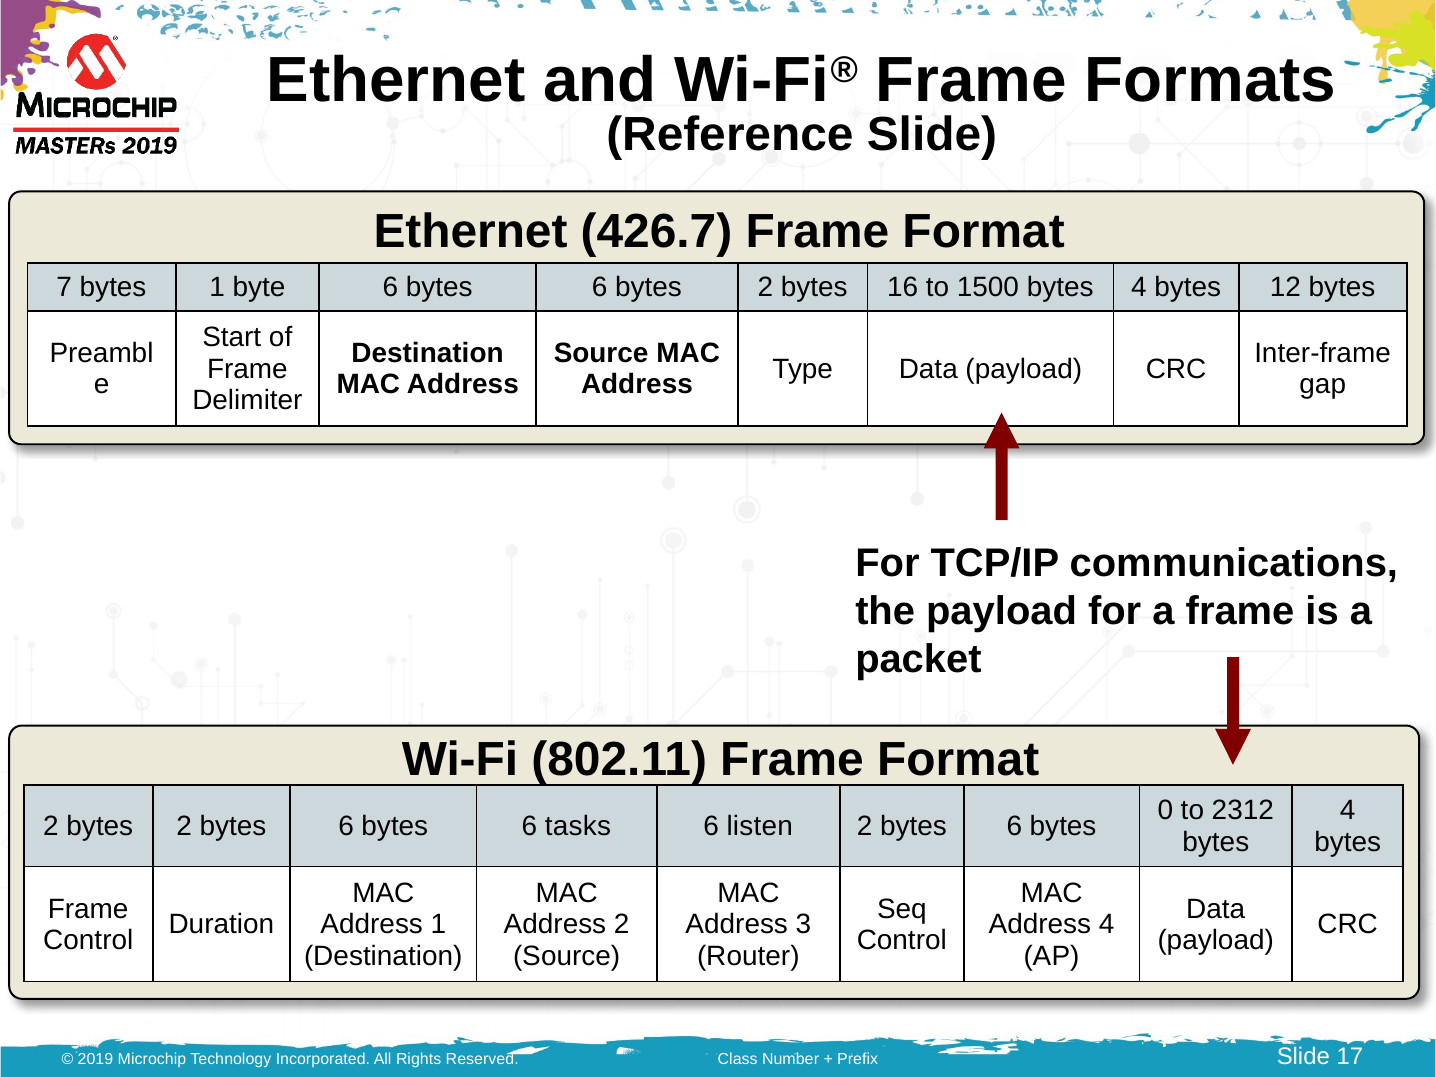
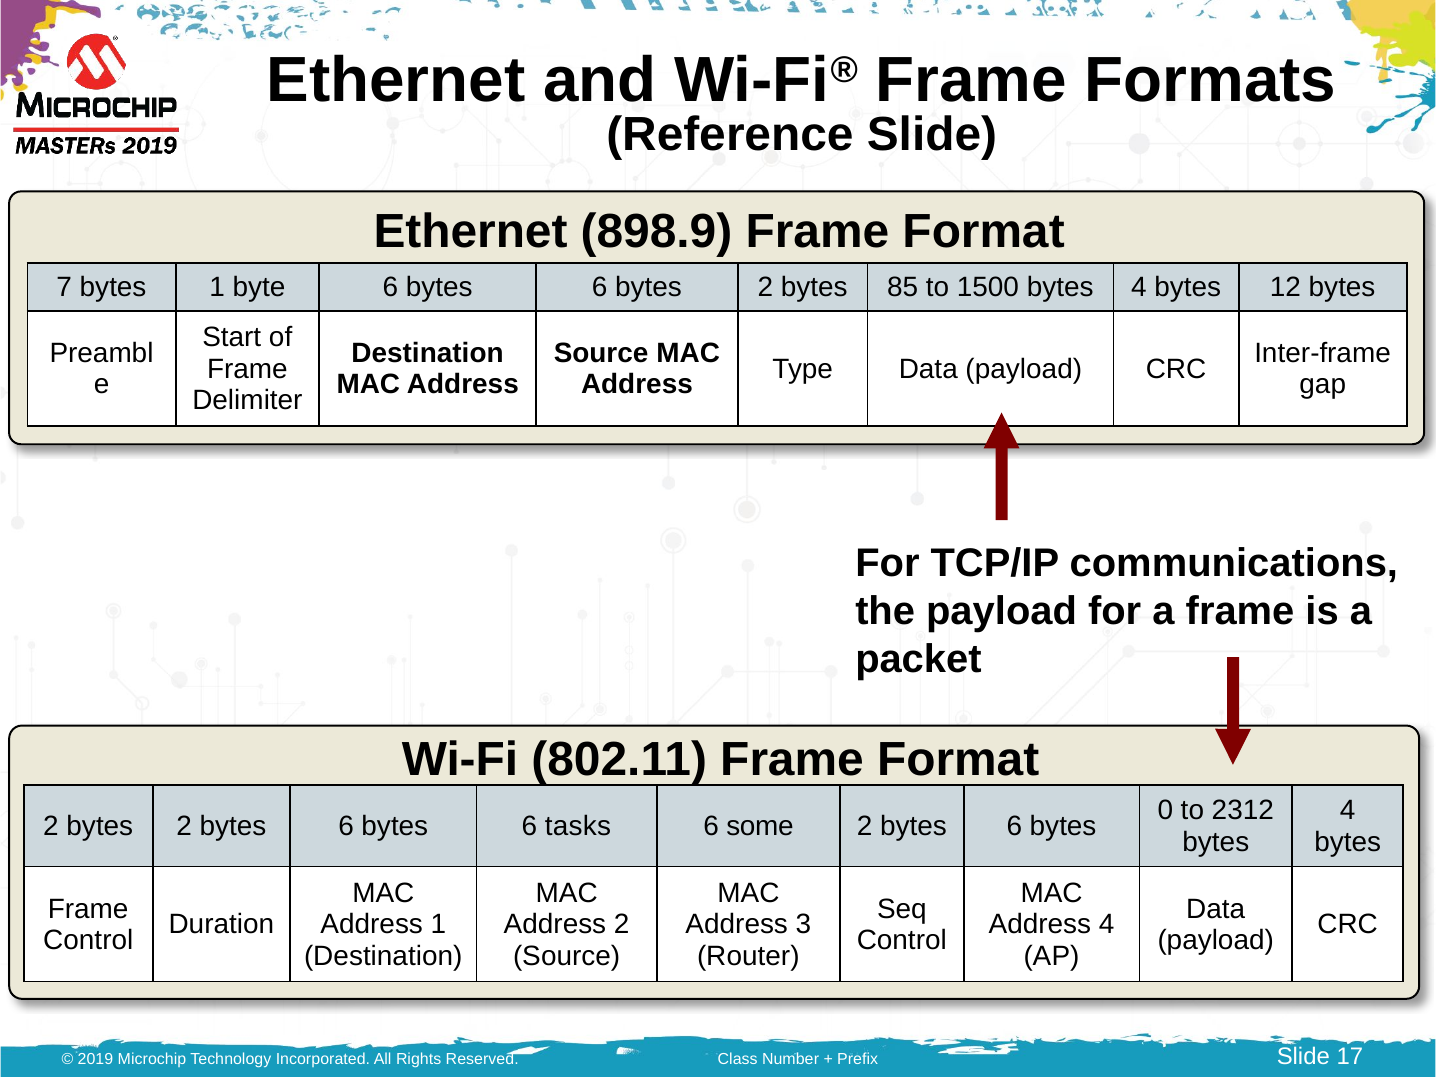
426.7: 426.7 -> 898.9 (656, 231)
16: 16 -> 85 (903, 288)
listen: listen -> some (760, 826)
